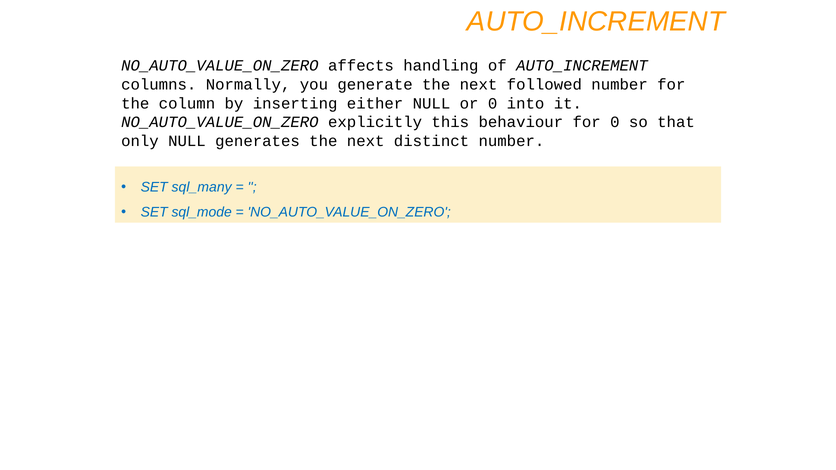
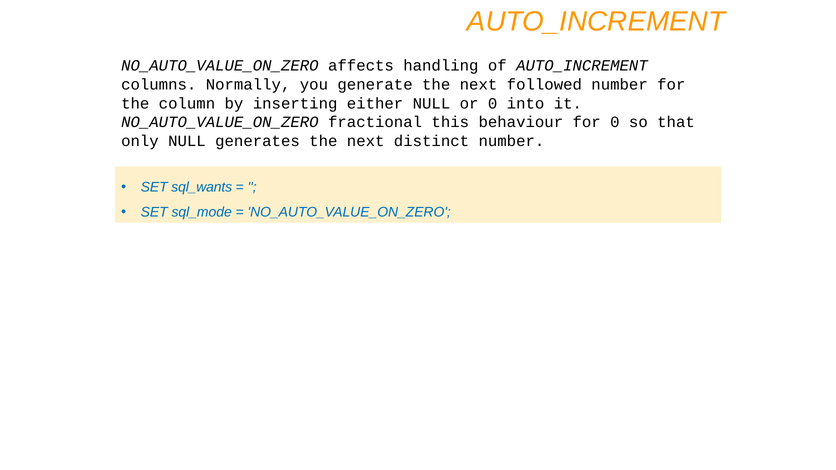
explicitly: explicitly -> fractional (375, 122)
sql_many: sql_many -> sql_wants (202, 187)
